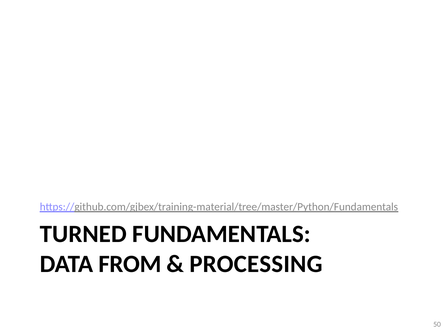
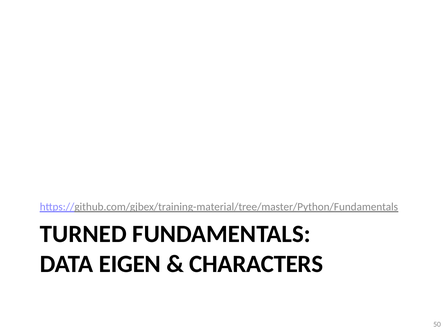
FROM: FROM -> EIGEN (130, 264)
PROCESSING: PROCESSING -> CHARACTERS (256, 264)
